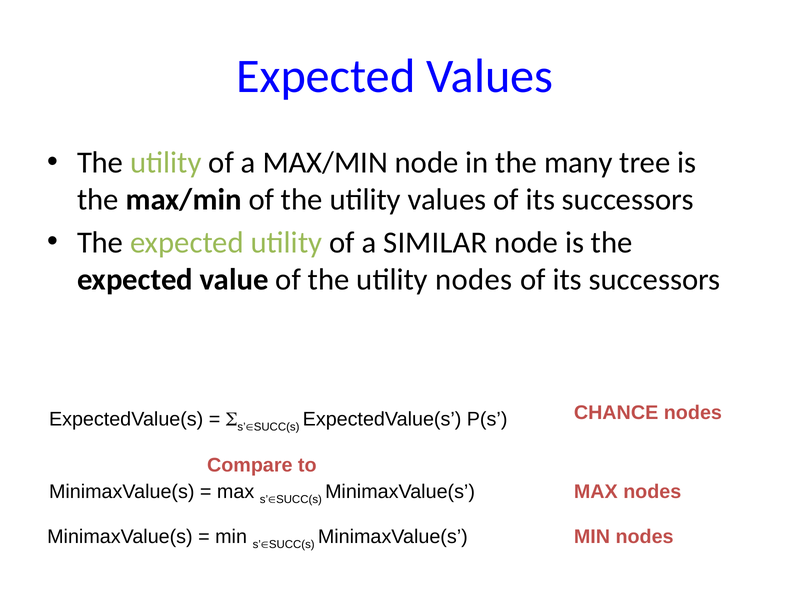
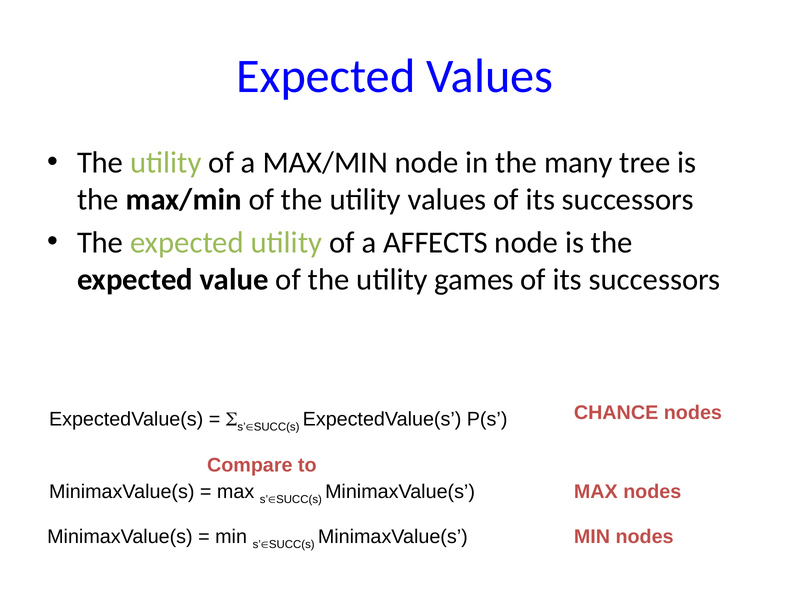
SIMILAR: SIMILAR -> AFFECTS (436, 243)
utility nodes: nodes -> games (474, 280)
